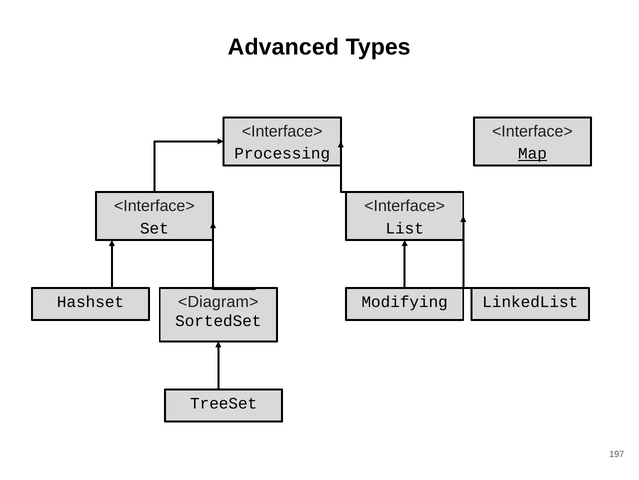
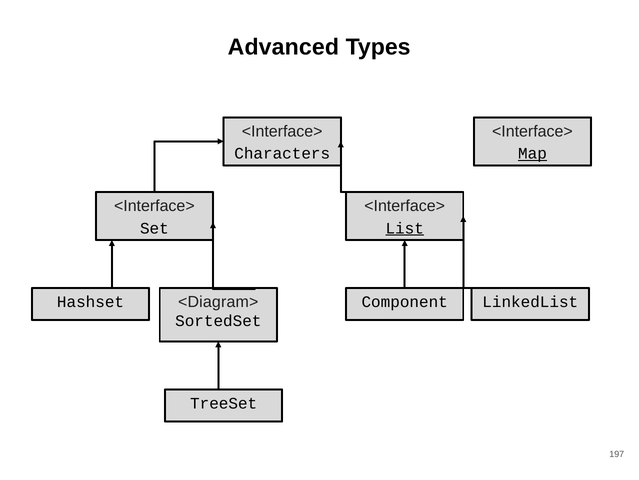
Processing: Processing -> Characters (282, 153)
List underline: none -> present (405, 228)
Modifying: Modifying -> Component (405, 301)
